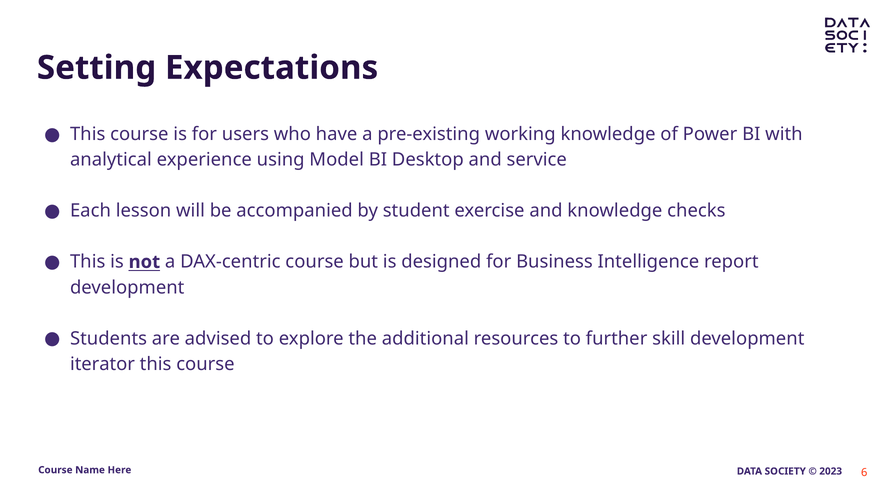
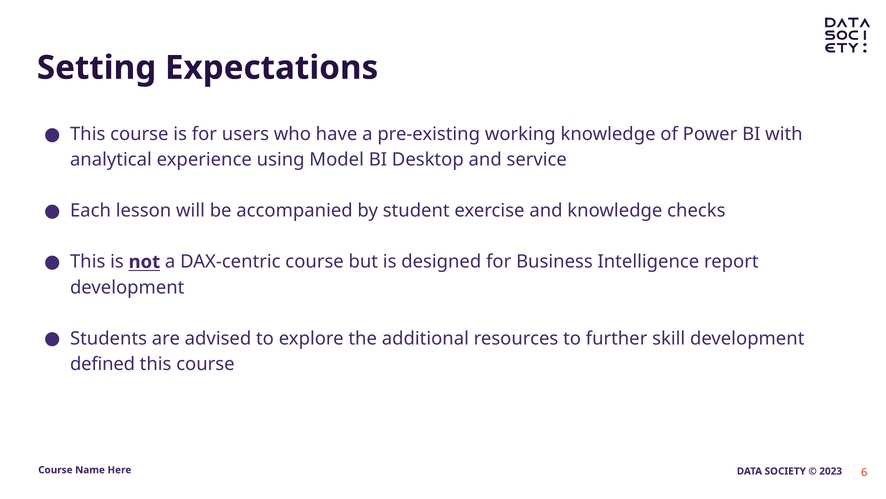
iterator: iterator -> defined (103, 364)
